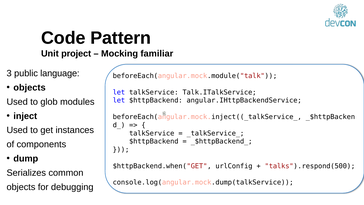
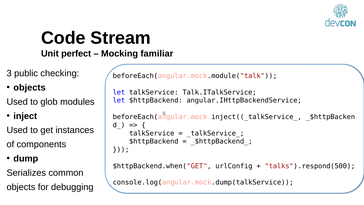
Pattern: Pattern -> Stream (121, 38)
project: project -> perfect (76, 54)
language: language -> checking (60, 73)
